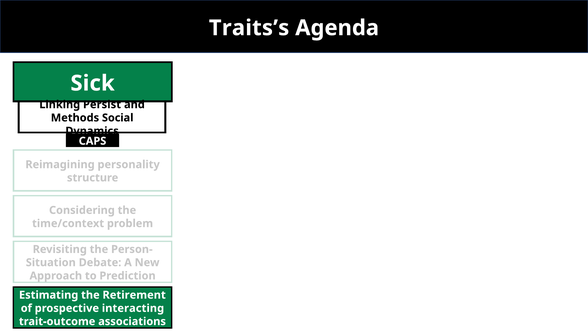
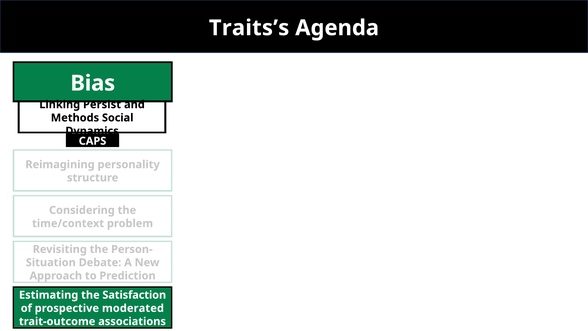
Sick: Sick -> Bias (93, 83)
Retirement: Retirement -> Satisfaction (134, 295)
interacting: interacting -> moderated (133, 308)
